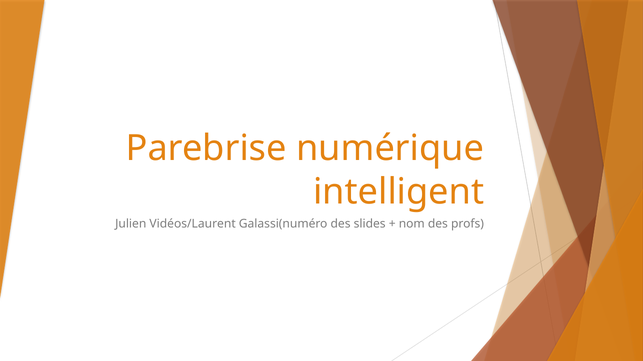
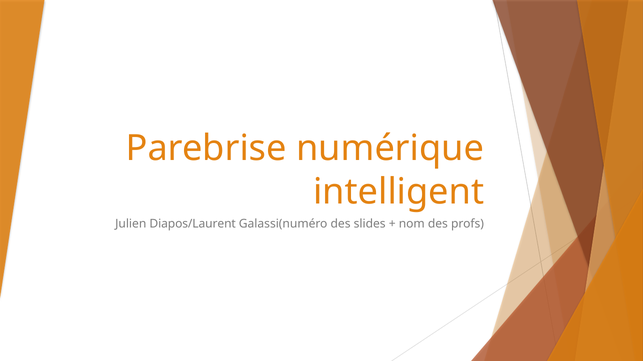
Vidéos/Laurent: Vidéos/Laurent -> Diapos/Laurent (193, 224)
